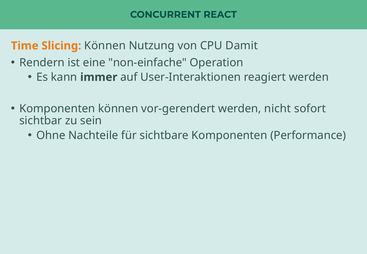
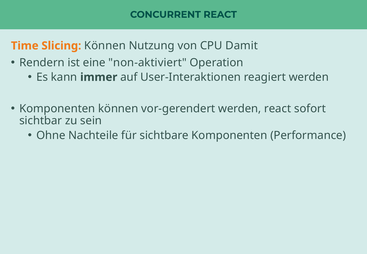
non-einfache: non-einfache -> non-aktiviert (148, 63)
werden nicht: nicht -> react (278, 109)
